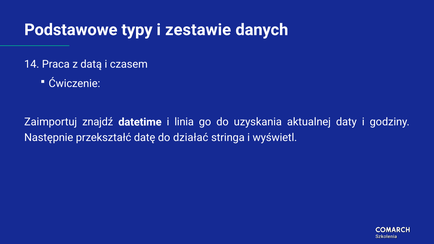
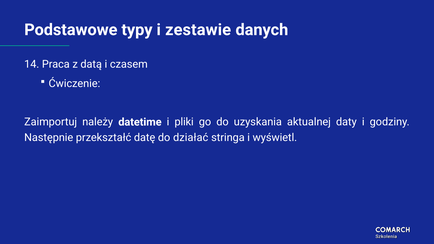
znajdź: znajdź -> należy (98, 122)
linia: linia -> pliki (184, 122)
